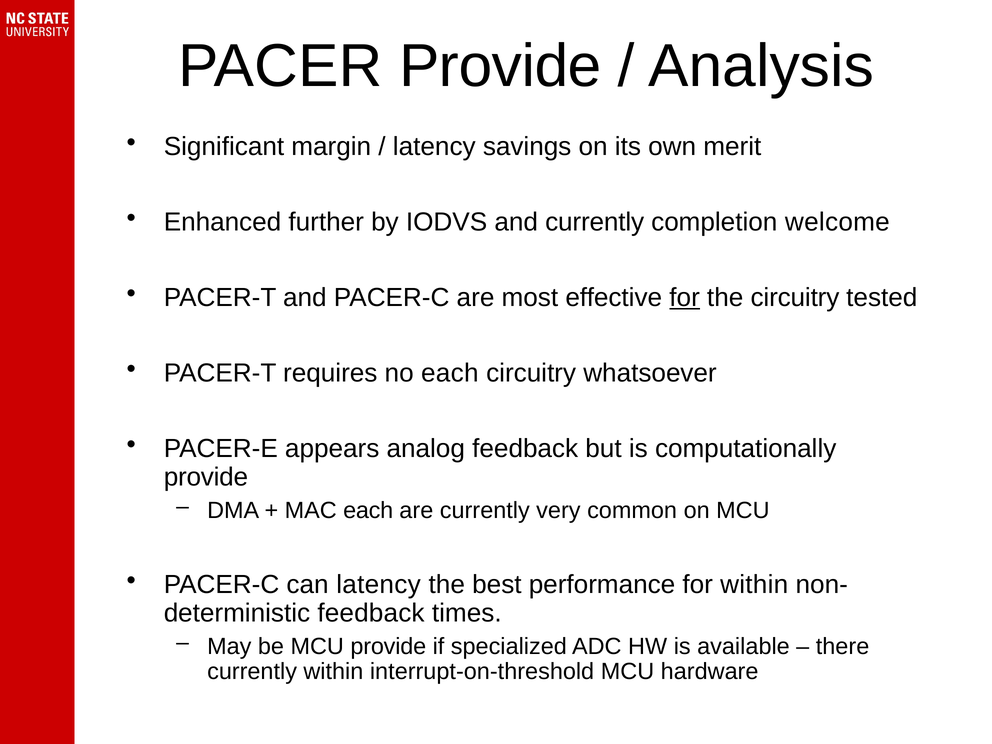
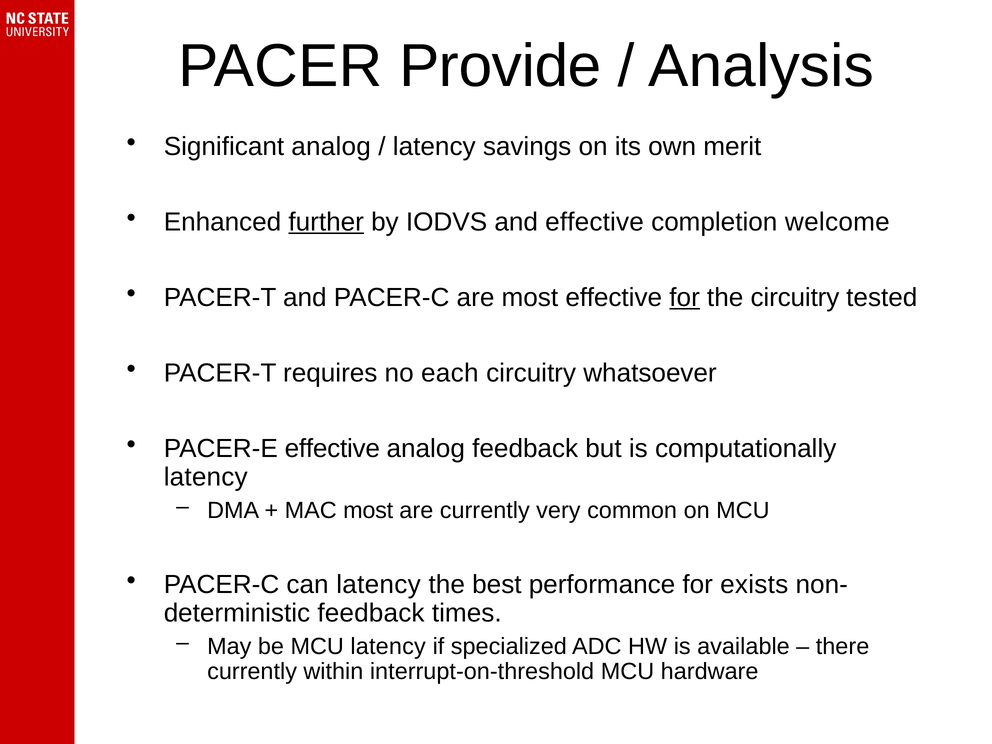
Significant margin: margin -> analog (331, 146)
further underline: none -> present (326, 222)
and currently: currently -> effective (594, 222)
PACER-E appears: appears -> effective (332, 449)
provide: provide -> latency (206, 477)
MAC each: each -> most (368, 510)
for within: within -> exists (754, 585)
MCU provide: provide -> latency (388, 646)
